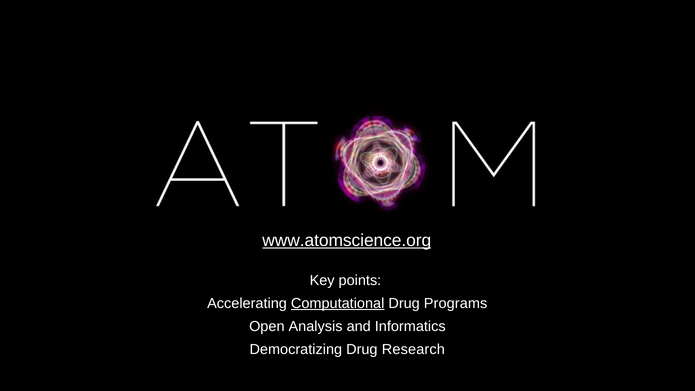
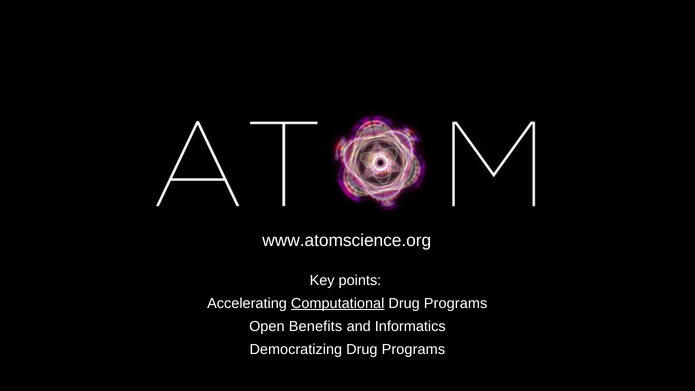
www.atomscience.org underline: present -> none (347, 241)
Analysis: Analysis -> Benefits (315, 326)
Democratizing Drug Research: Research -> Programs (413, 349)
